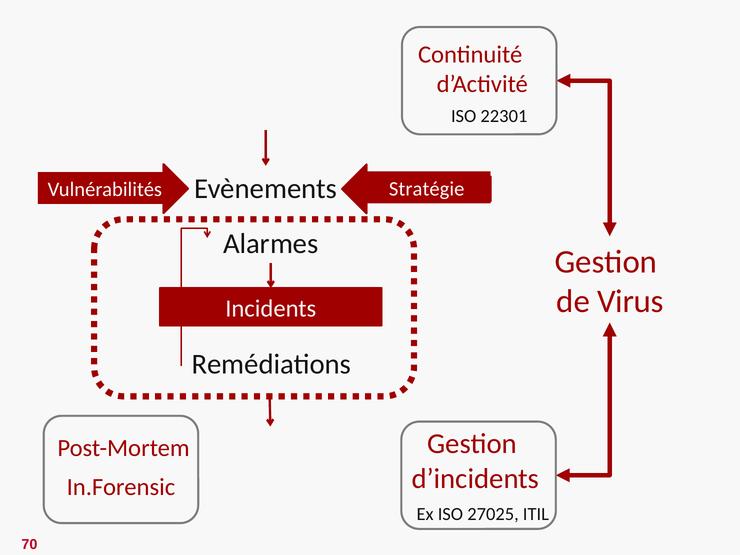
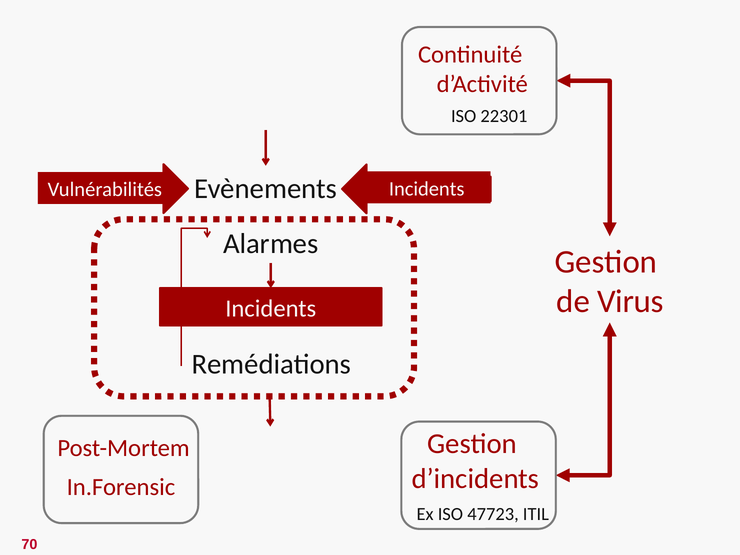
Vulnérabilités Stratégie: Stratégie -> Incidents (427, 189)
27025: 27025 -> 47723 (493, 514)
